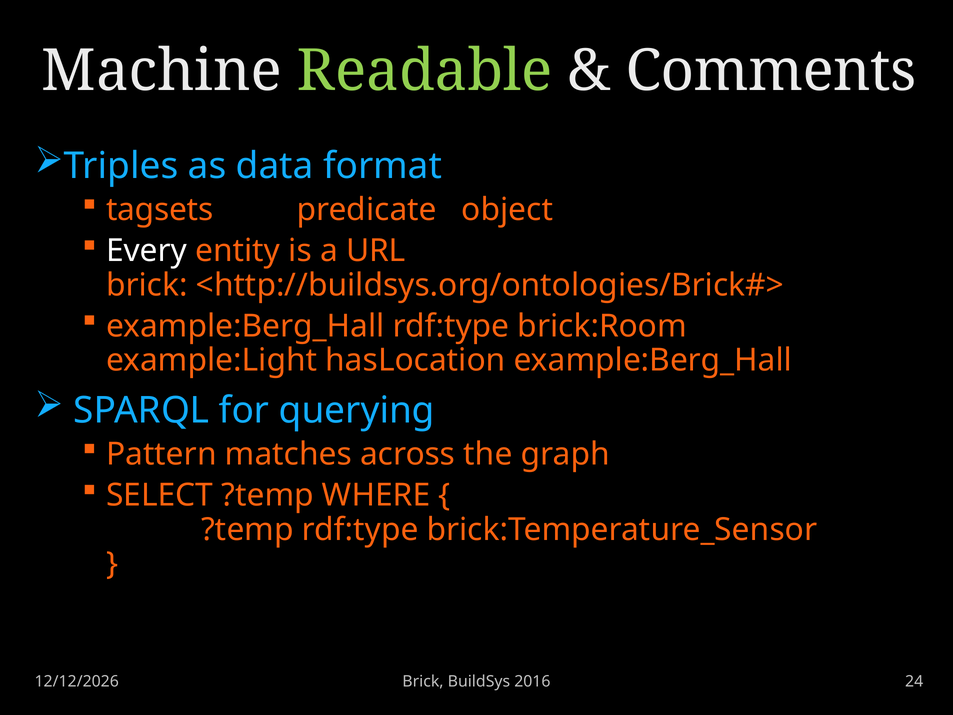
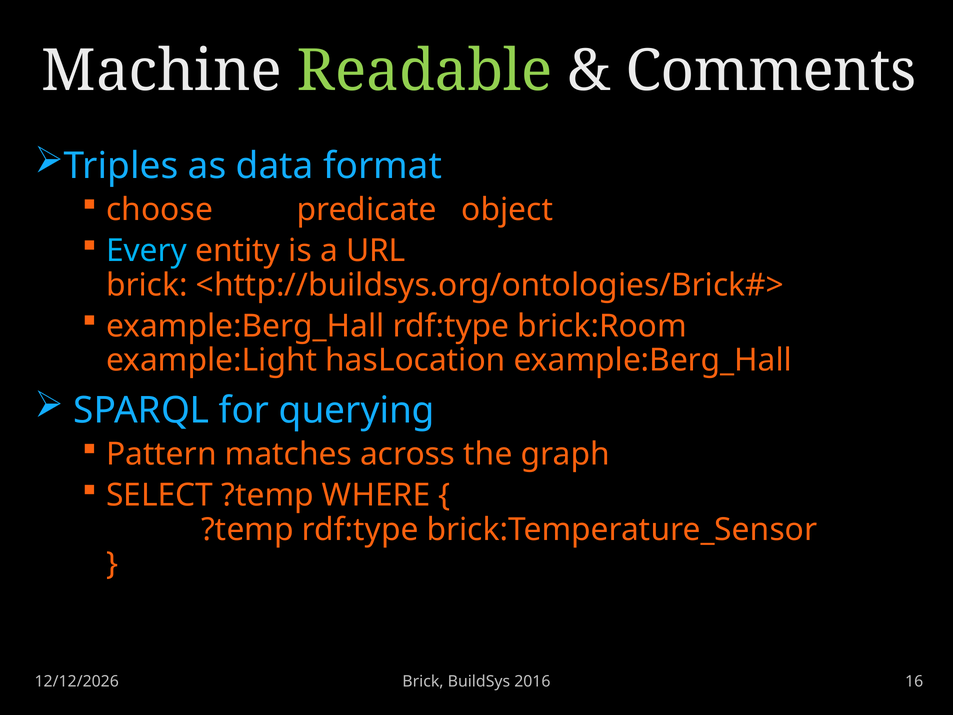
tagsets: tagsets -> choose (160, 210)
Every colour: white -> light blue (147, 251)
24: 24 -> 16 (914, 681)
